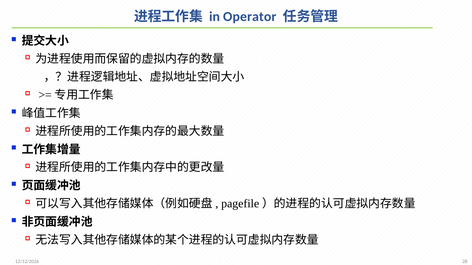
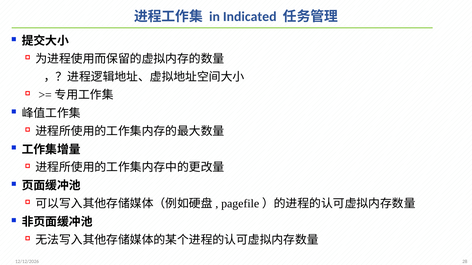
Operator: Operator -> Indicated (250, 17)
